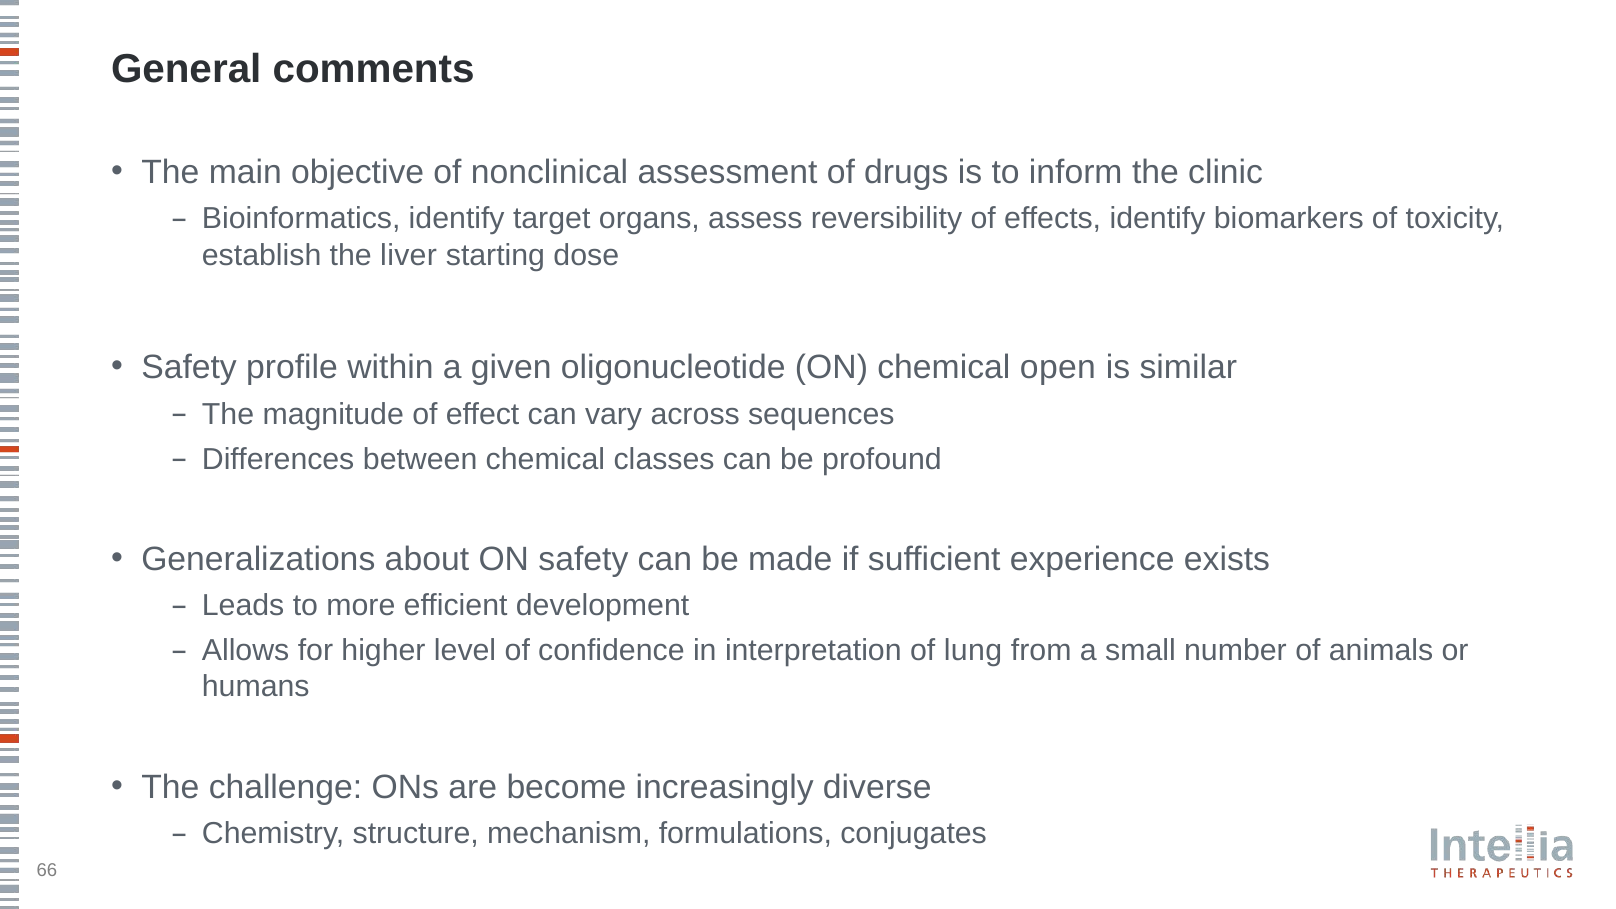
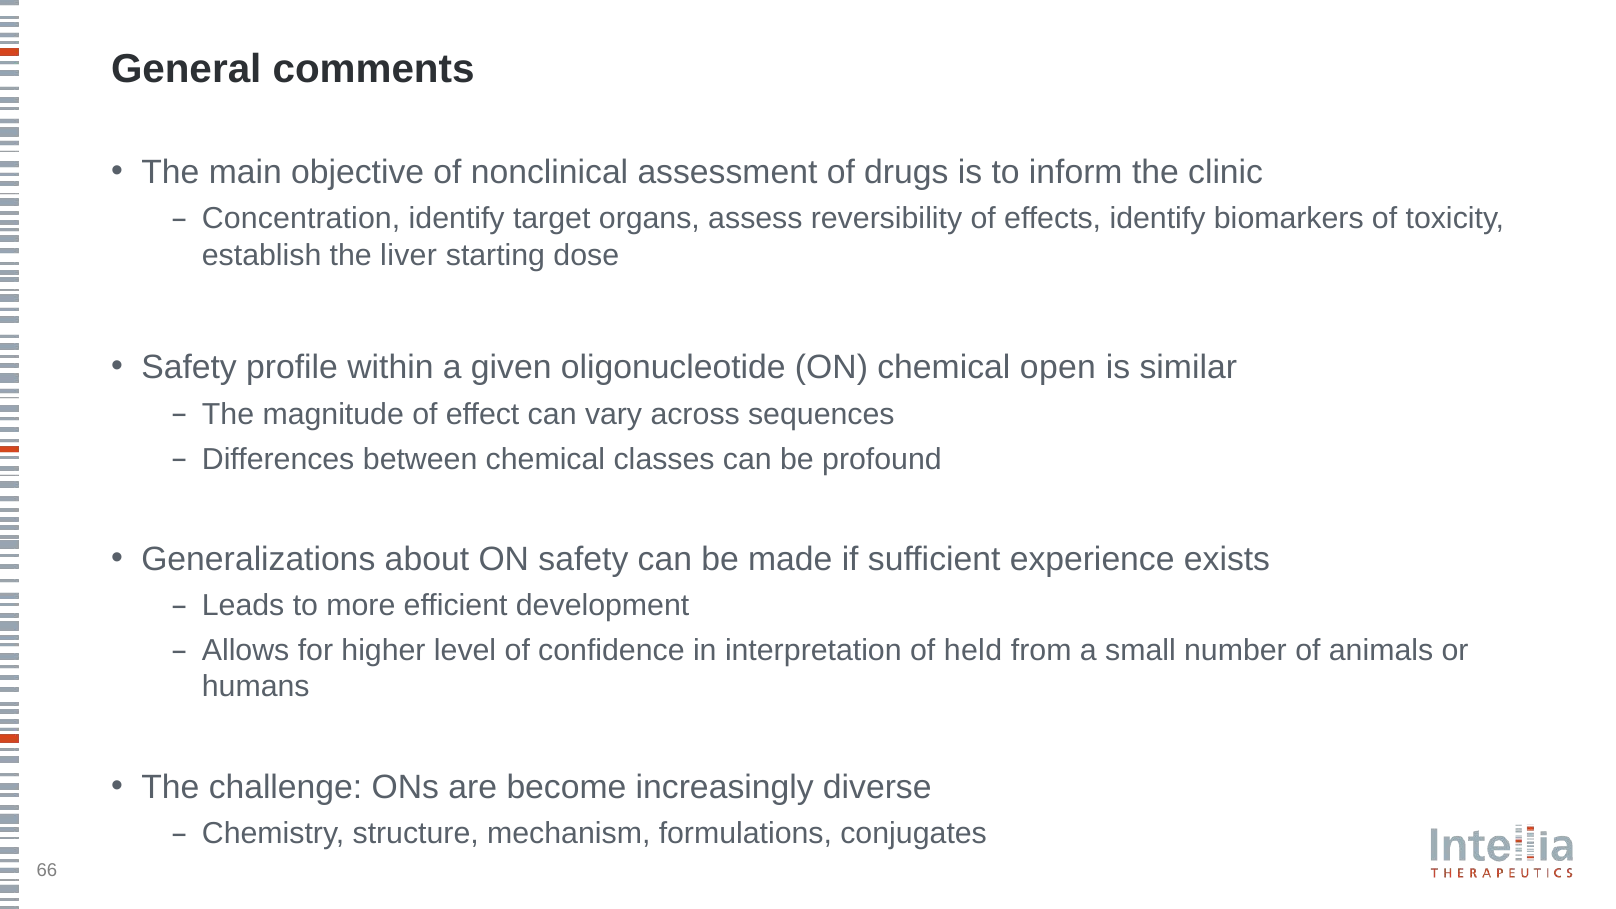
Bioinformatics: Bioinformatics -> Concentration (301, 219)
lung: lung -> held (973, 651)
